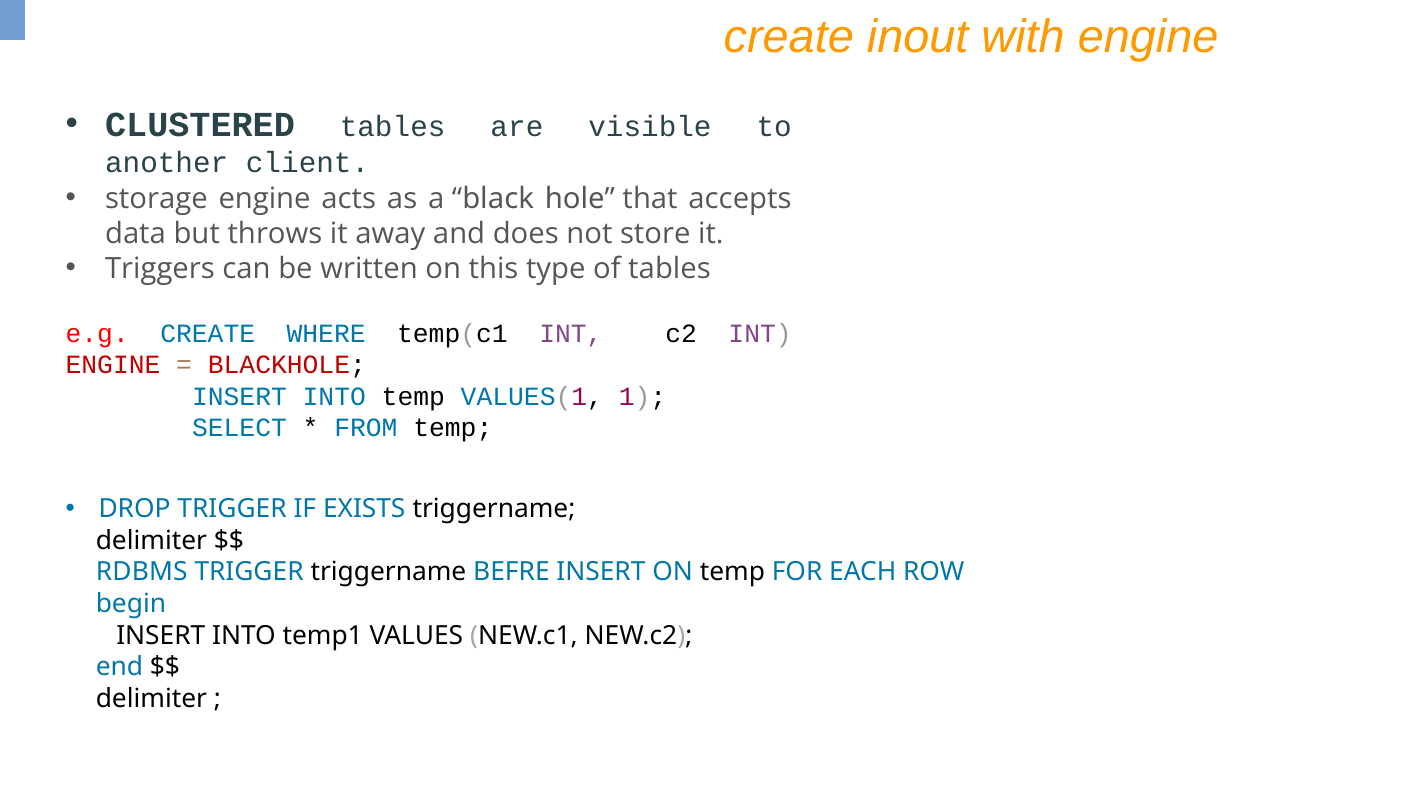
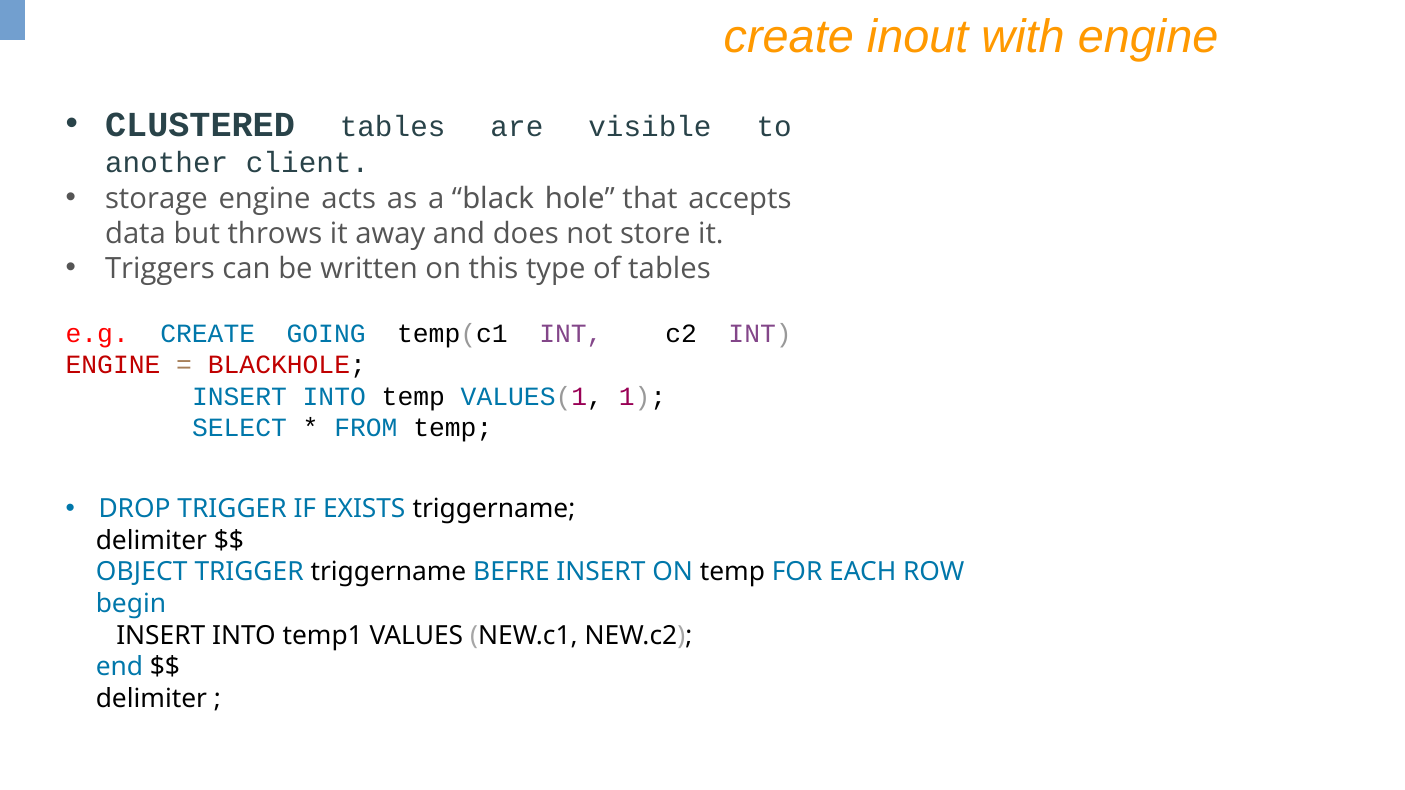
WHERE: WHERE -> GOING (326, 334)
RDBMS: RDBMS -> OBJECT (142, 572)
